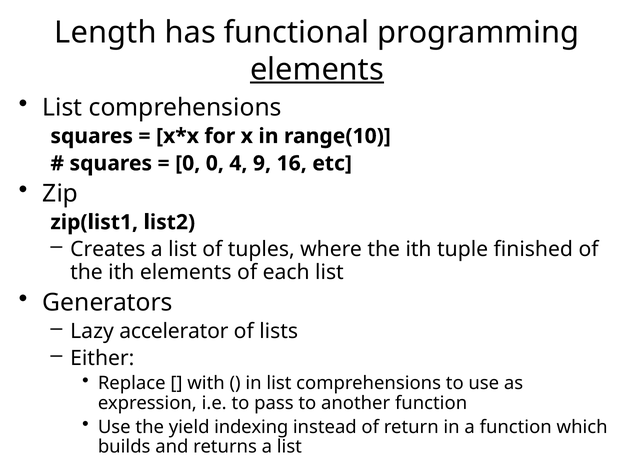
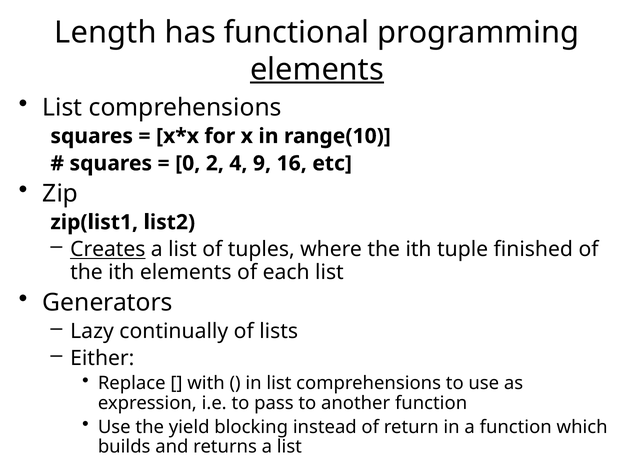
0 0: 0 -> 2 (215, 164)
Creates underline: none -> present (108, 250)
accelerator: accelerator -> continually (174, 332)
indexing: indexing -> blocking (251, 427)
